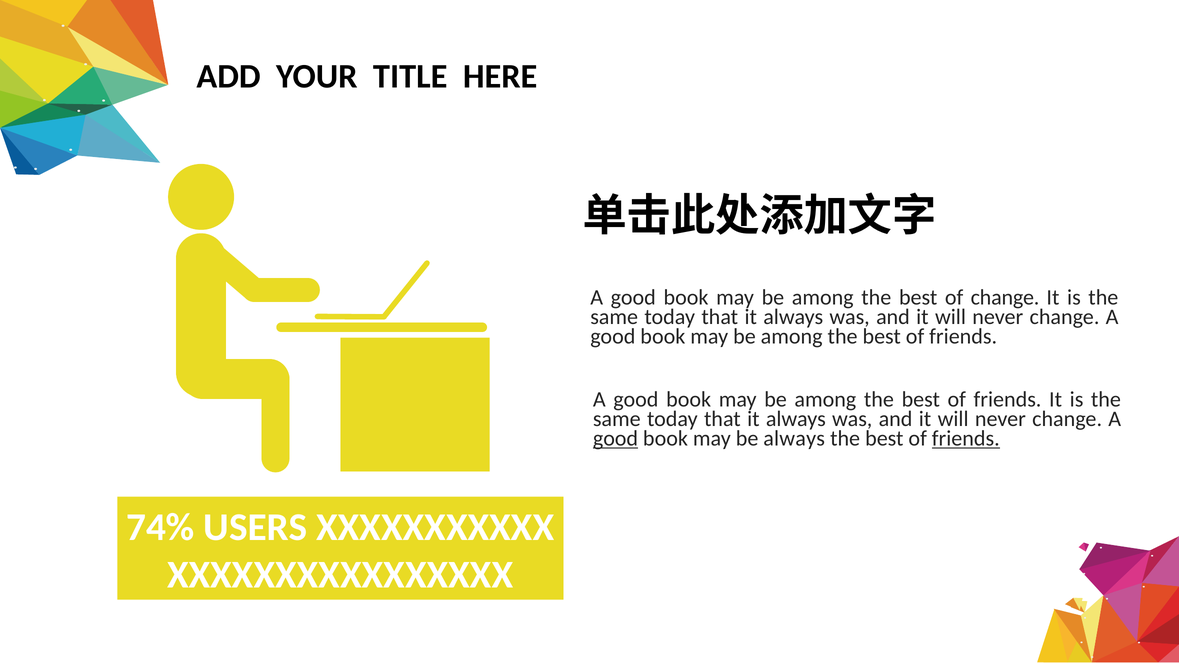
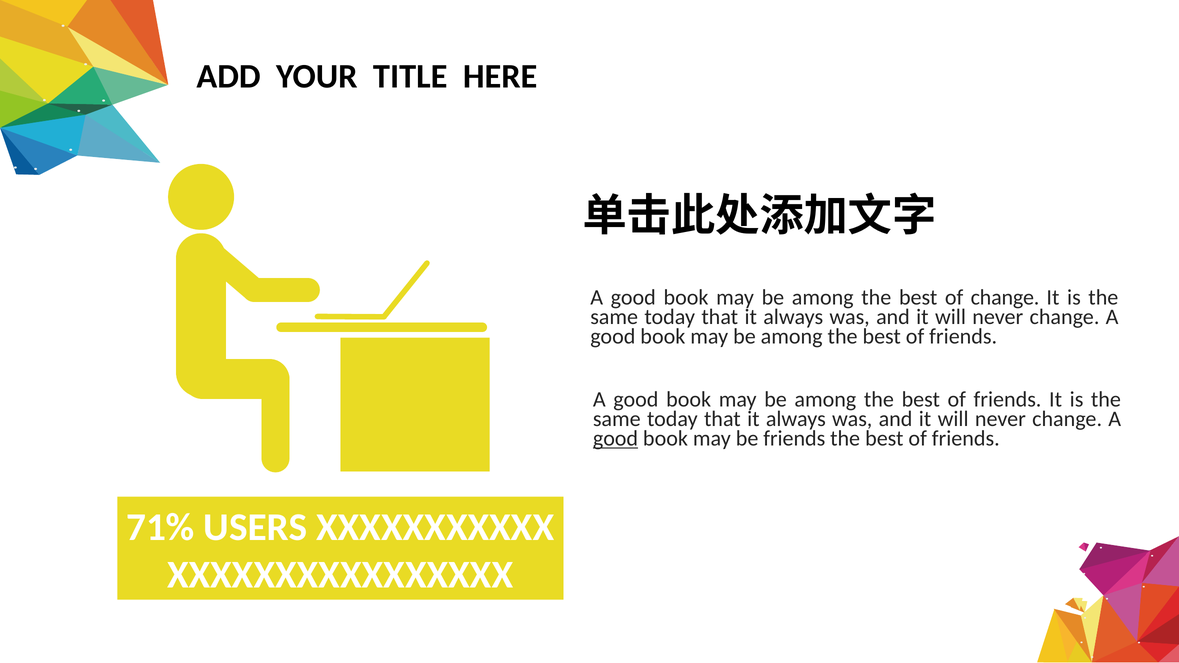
be always: always -> friends (794, 439)
friends underline: present -> none (966, 439)
74%: 74% -> 71% (160, 528)
